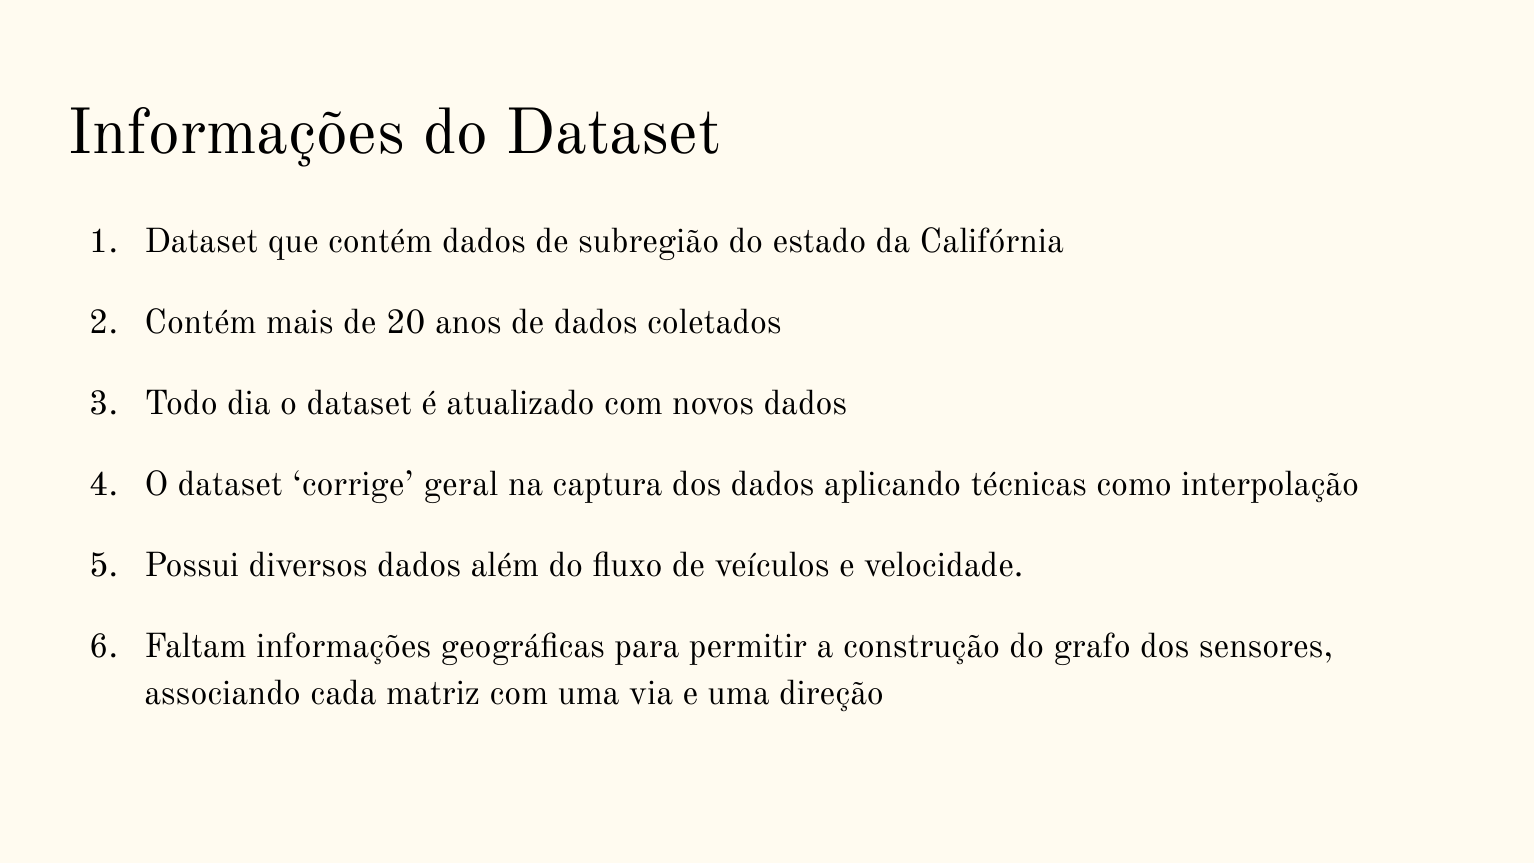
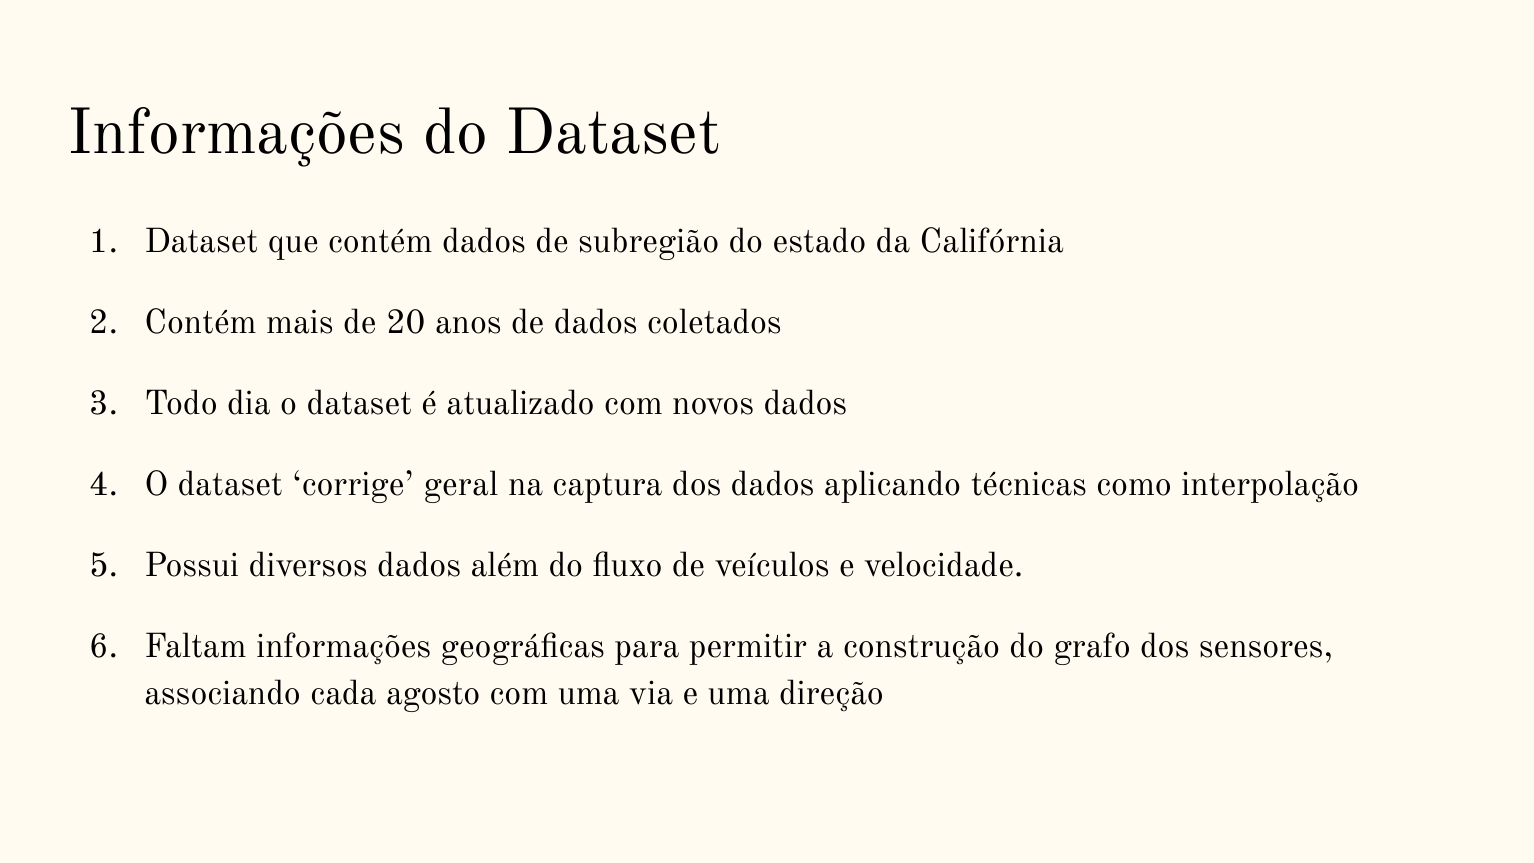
matriz: matriz -> agosto (433, 693)
